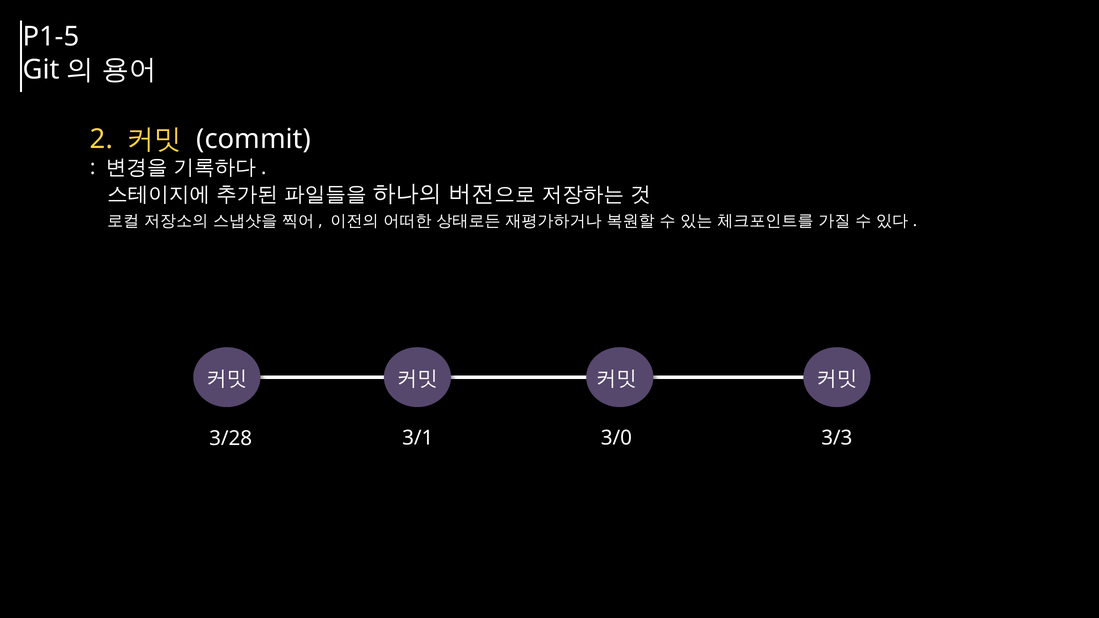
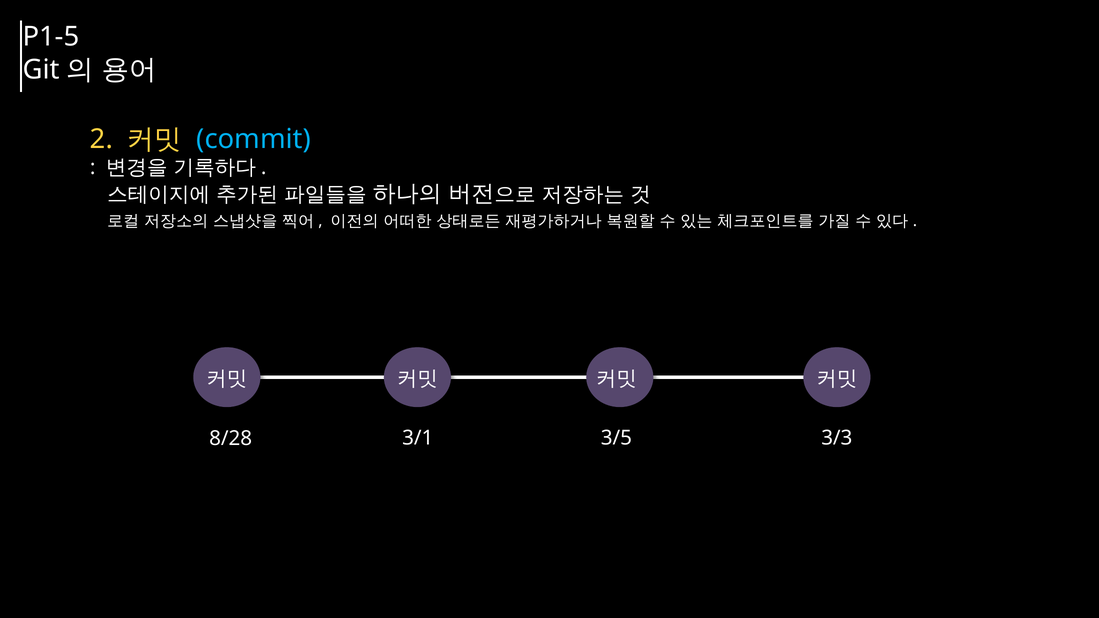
commit colour: white -> light blue (254, 139)
3/28: 3/28 -> 8/28 (231, 438)
3/0: 3/0 -> 3/5 (616, 438)
